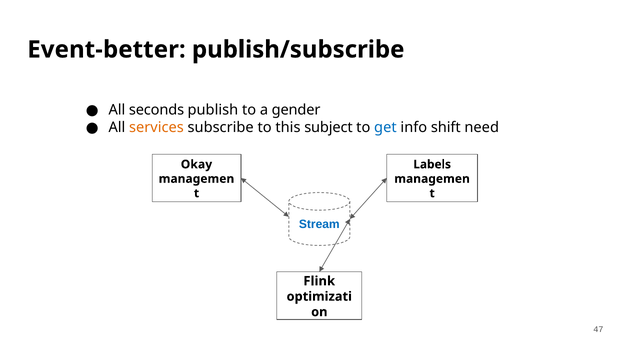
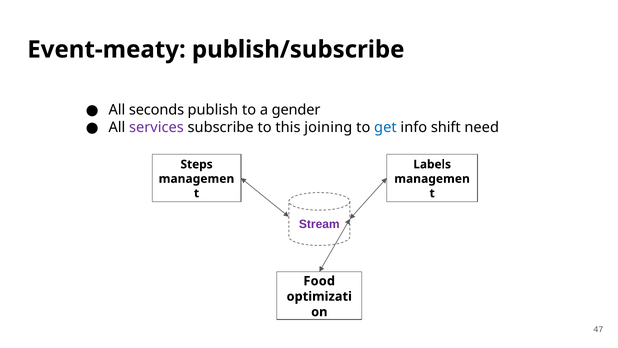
Event-better: Event-better -> Event-meaty (107, 50)
services colour: orange -> purple (156, 128)
subject: subject -> joining (328, 128)
Okay: Okay -> Steps (197, 164)
Stream colour: blue -> purple (319, 224)
Flink: Flink -> Food (319, 281)
